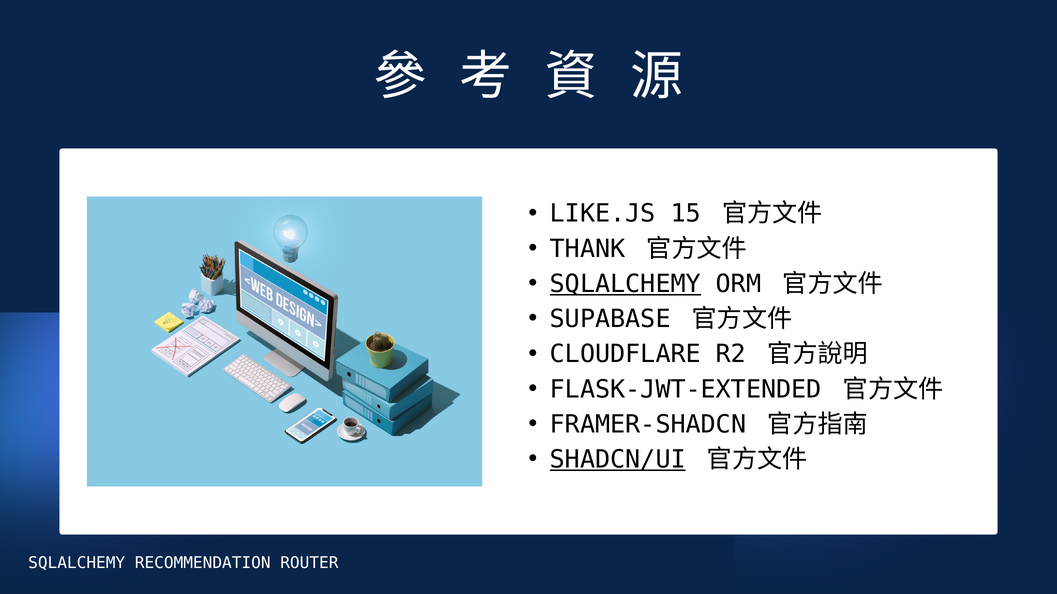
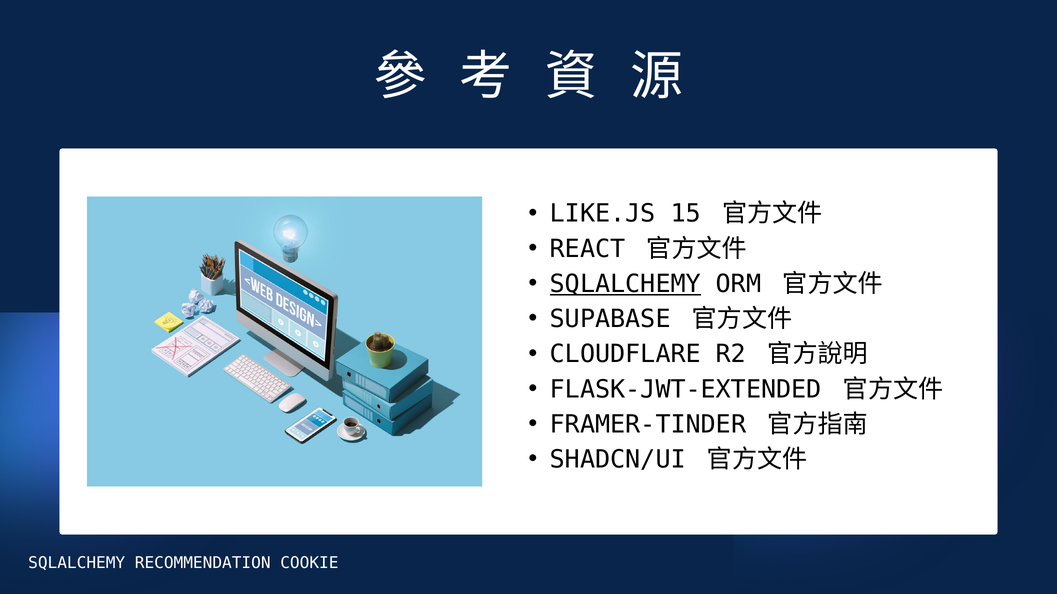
THANK: THANK -> REACT (588, 249)
FRAMER-SHADCN: FRAMER-SHADCN -> FRAMER-TINDER (648, 425)
SHADCN/UI underline: present -> none (618, 460)
ROUTER: ROUTER -> COOKIE (309, 564)
